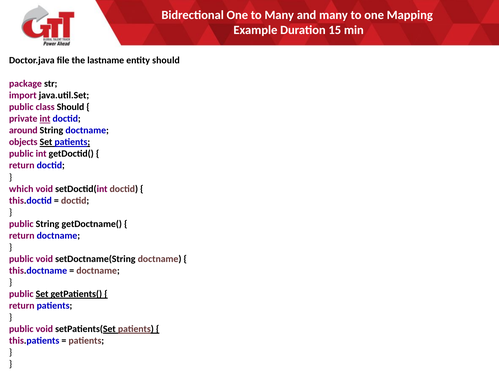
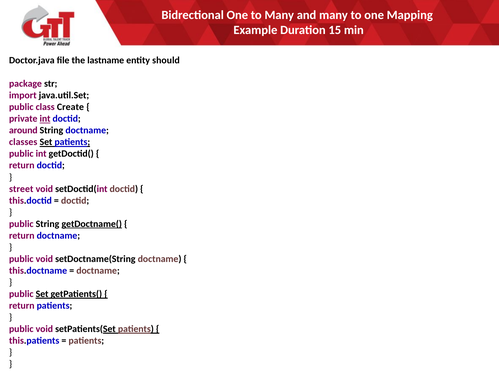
class Should: Should -> Create (70, 107)
objects: objects -> classes (23, 142)
which: which -> street (21, 188)
getDoctname( underline: none -> present (92, 223)
